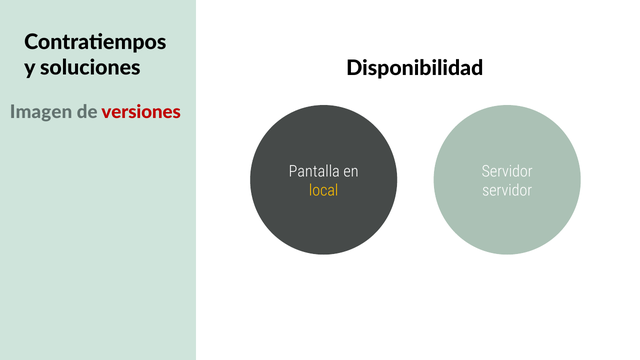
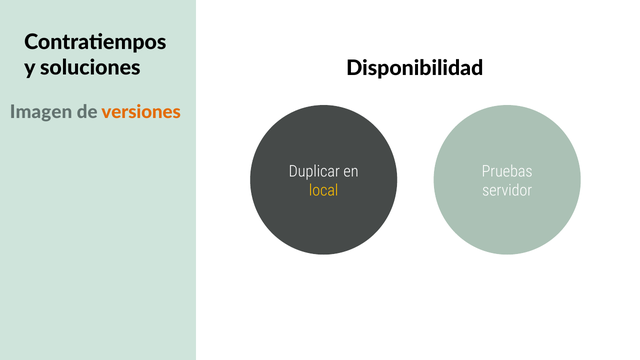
versiones colour: red -> orange (141, 112)
Pantalla: Pantalla -> Duplicar (314, 171)
Servidor: Servidor -> Pruebas (507, 171)
